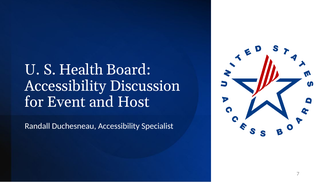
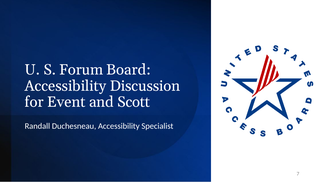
Health: Health -> Forum (81, 70)
Host: Host -> Scott (134, 102)
